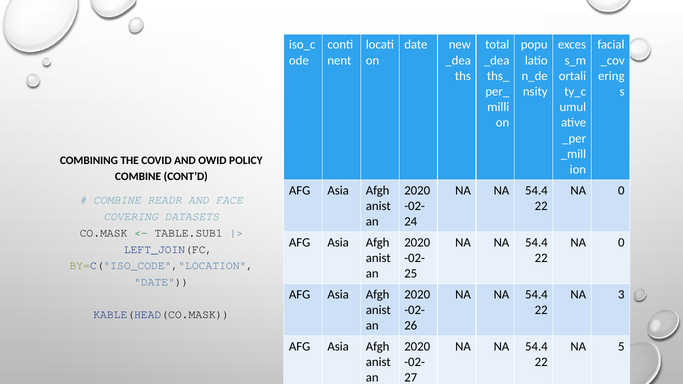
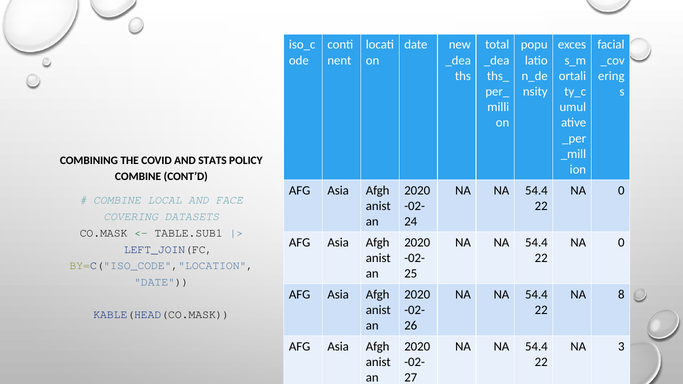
OWID: OWID -> STATS (212, 160)
READR: READR -> LOCAL (165, 200)
3: 3 -> 8 (621, 295)
5: 5 -> 3 (621, 347)
